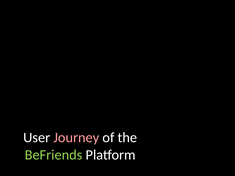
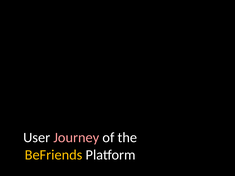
BeFriends colour: light green -> yellow (54, 155)
